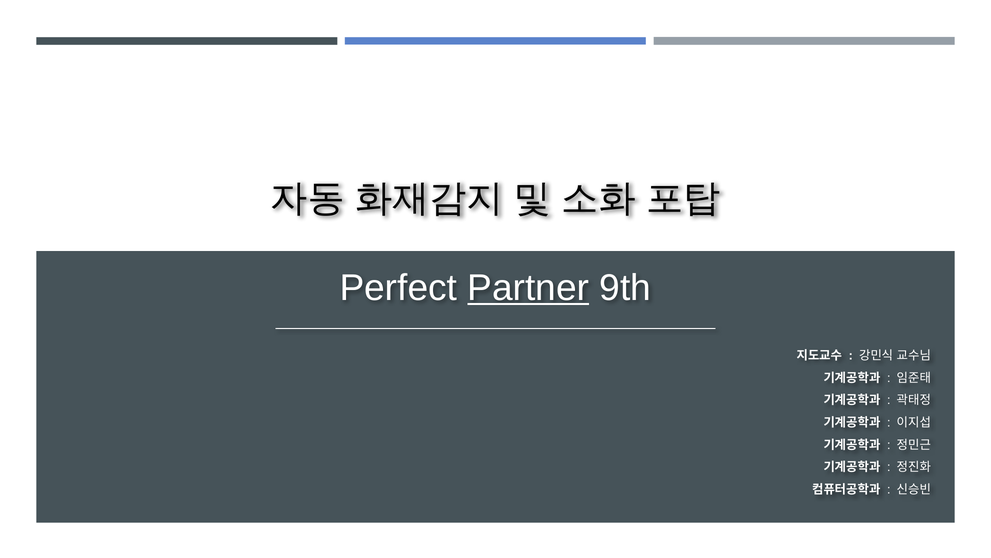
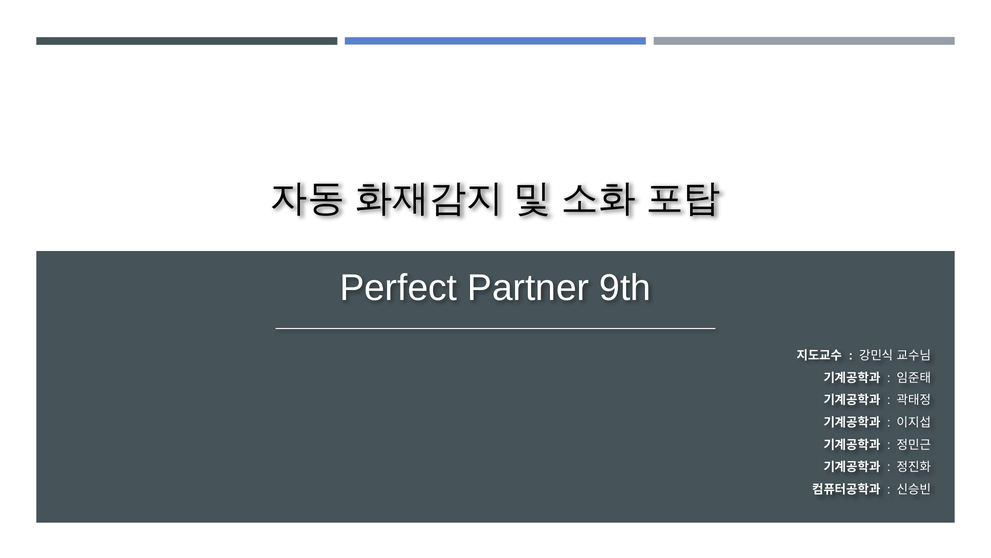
Partner underline: present -> none (528, 288)
